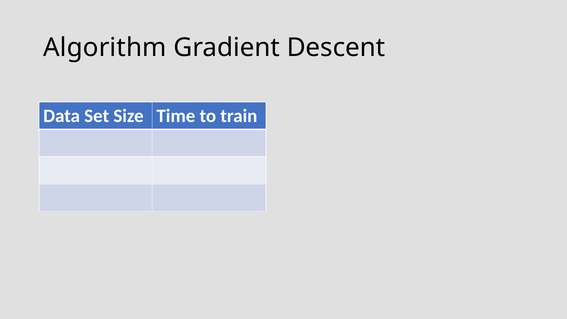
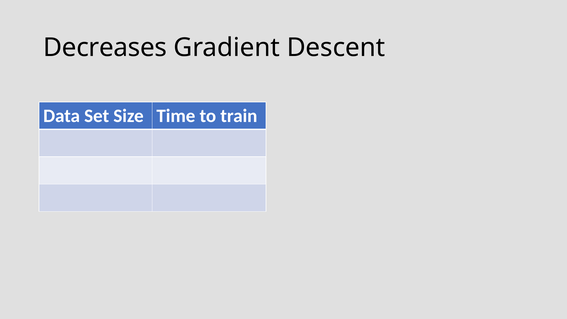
Algorithm: Algorithm -> Decreases (105, 48)
